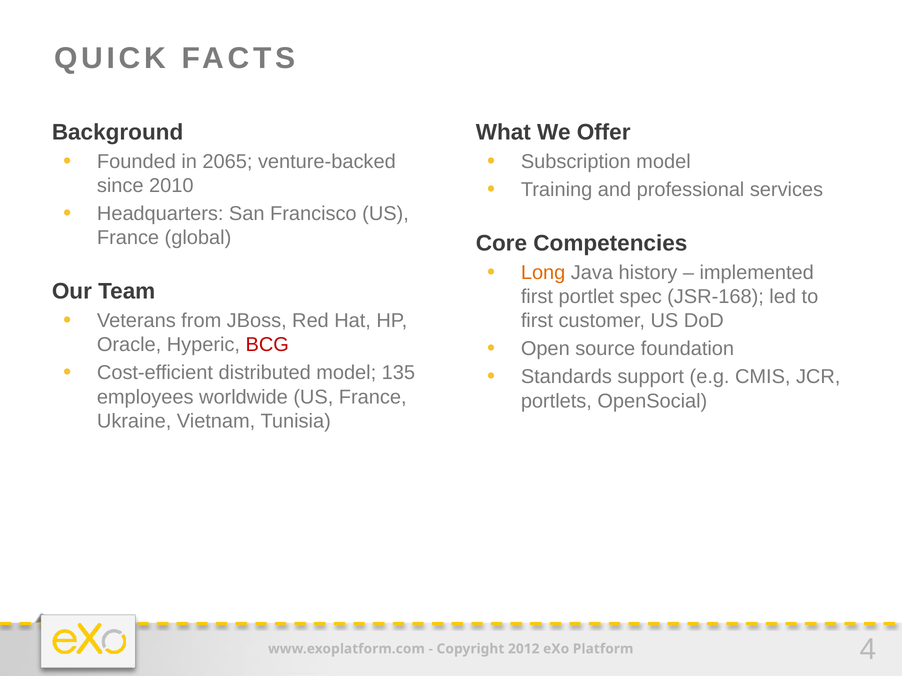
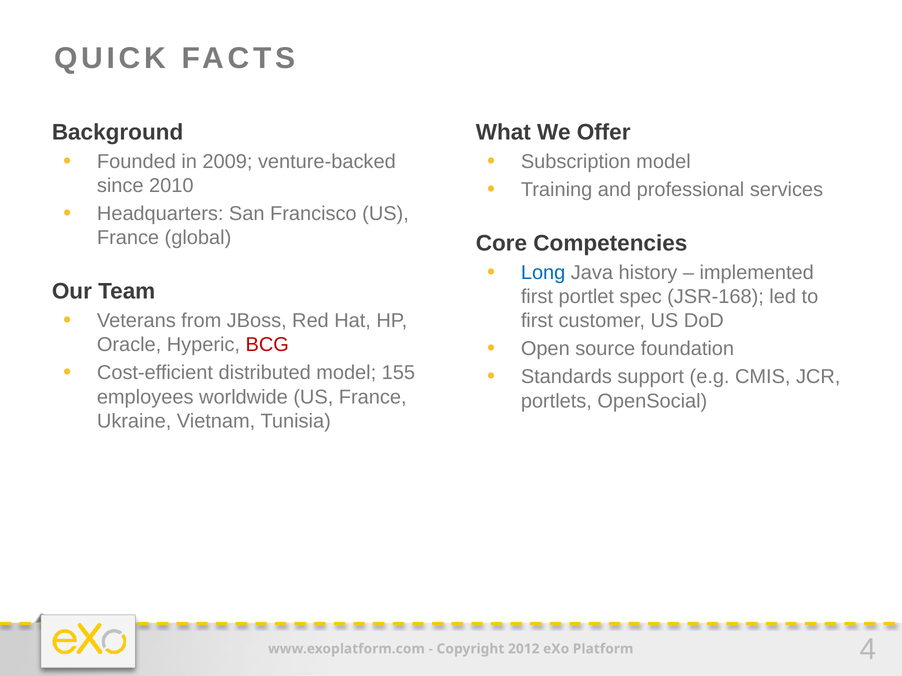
2065: 2065 -> 2009 (227, 162)
Long colour: orange -> blue (543, 273)
135: 135 -> 155 (398, 373)
